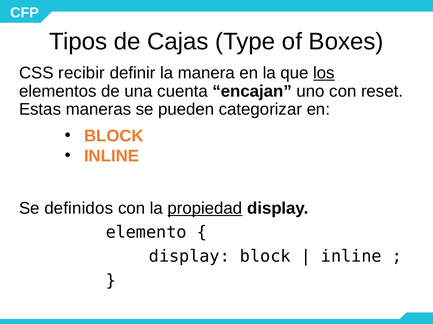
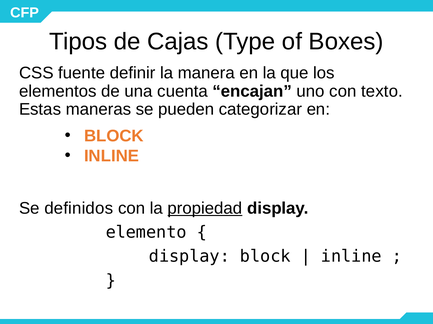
recibir: recibir -> fuente (82, 73)
los underline: present -> none (324, 73)
reset: reset -> texto (382, 91)
